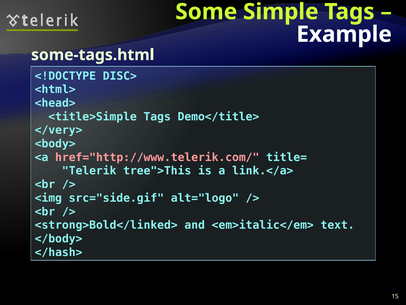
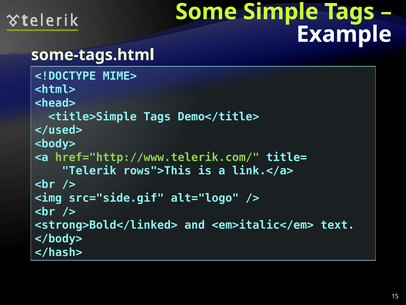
DISC>: DISC> -> MIME> (120, 76)
</very>: </very> -> </used> (59, 130)
href="http://www.telerik.com/ colour: pink -> light green (157, 157)
tree">This: tree">This -> rows">This (157, 171)
